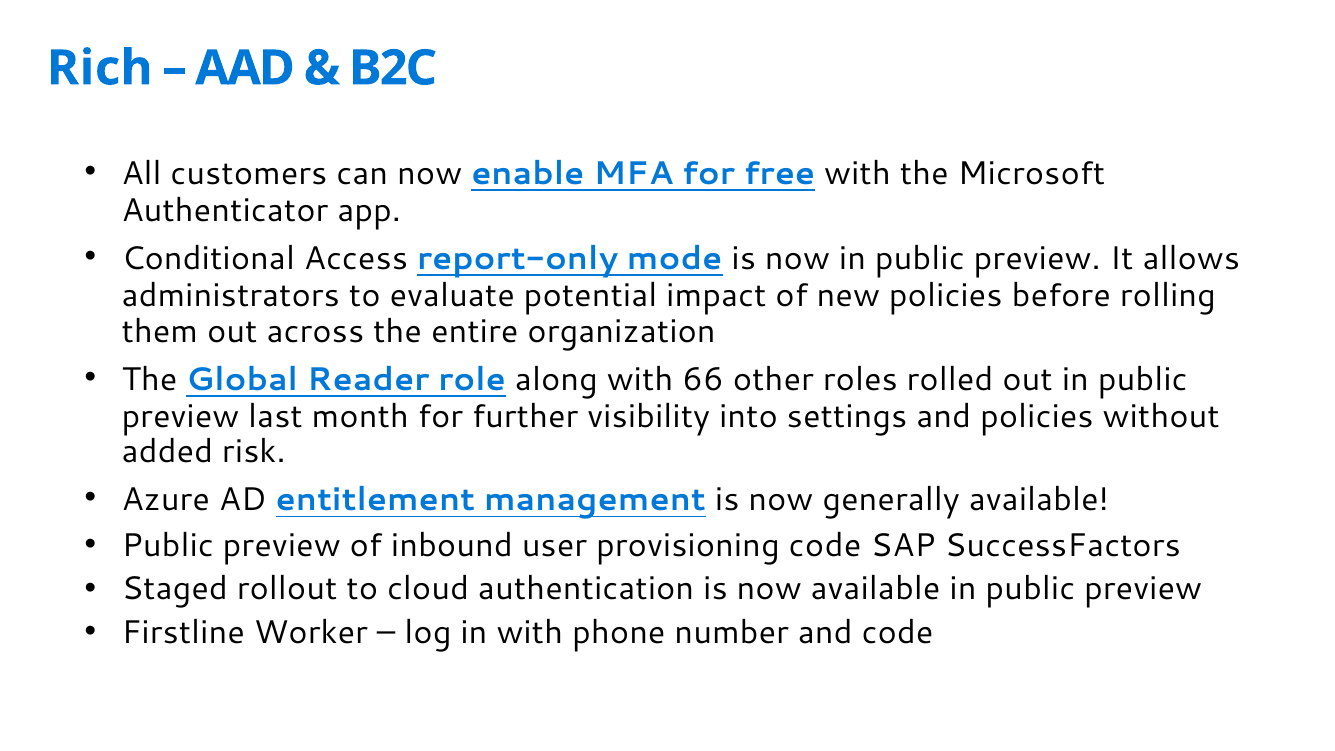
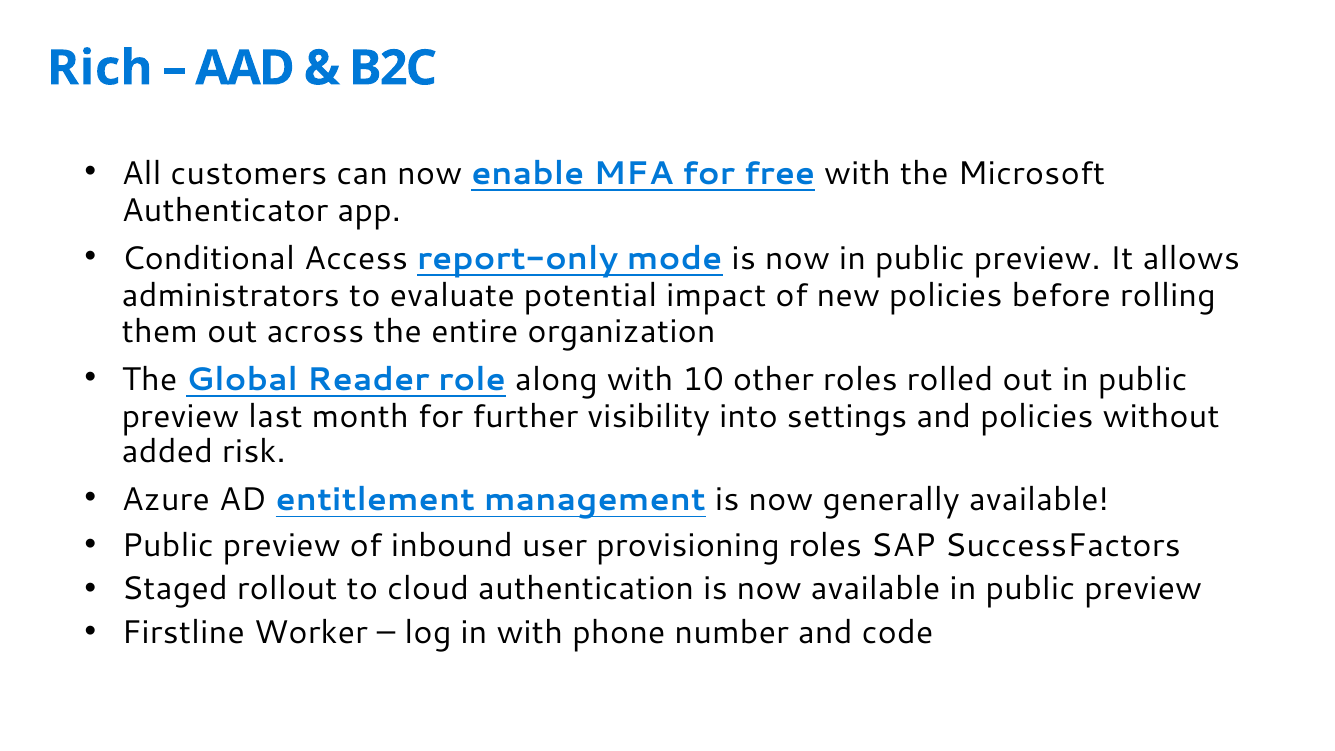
66: 66 -> 10 (703, 379)
provisioning code: code -> roles (825, 545)
